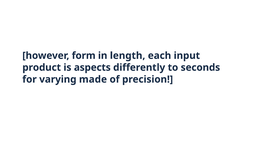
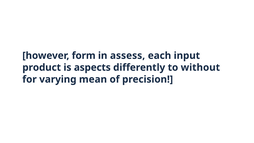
length: length -> assess (128, 56)
seconds: seconds -> without (200, 67)
made: made -> mean (93, 79)
